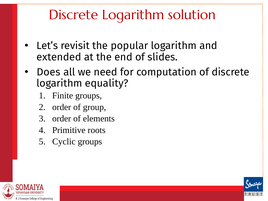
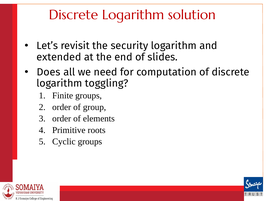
popular: popular -> security (129, 46)
equality: equality -> toggling (107, 83)
